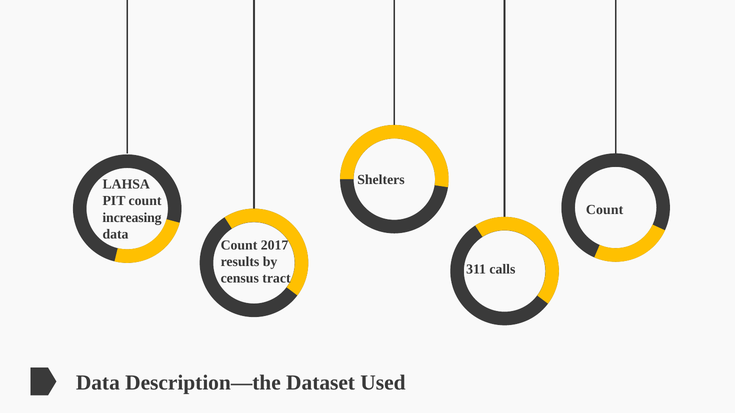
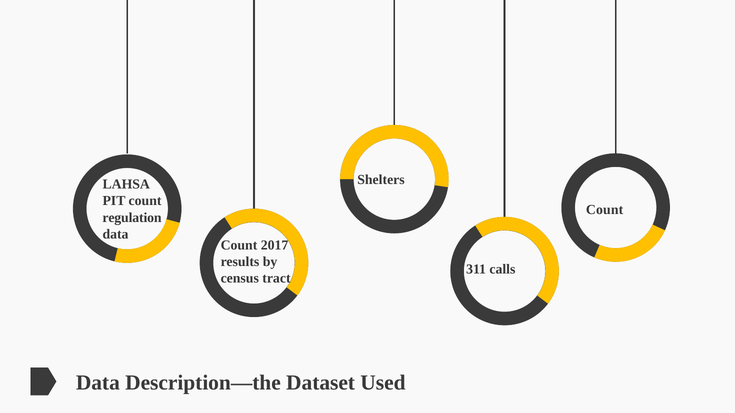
increasing: increasing -> regulation (132, 218)
